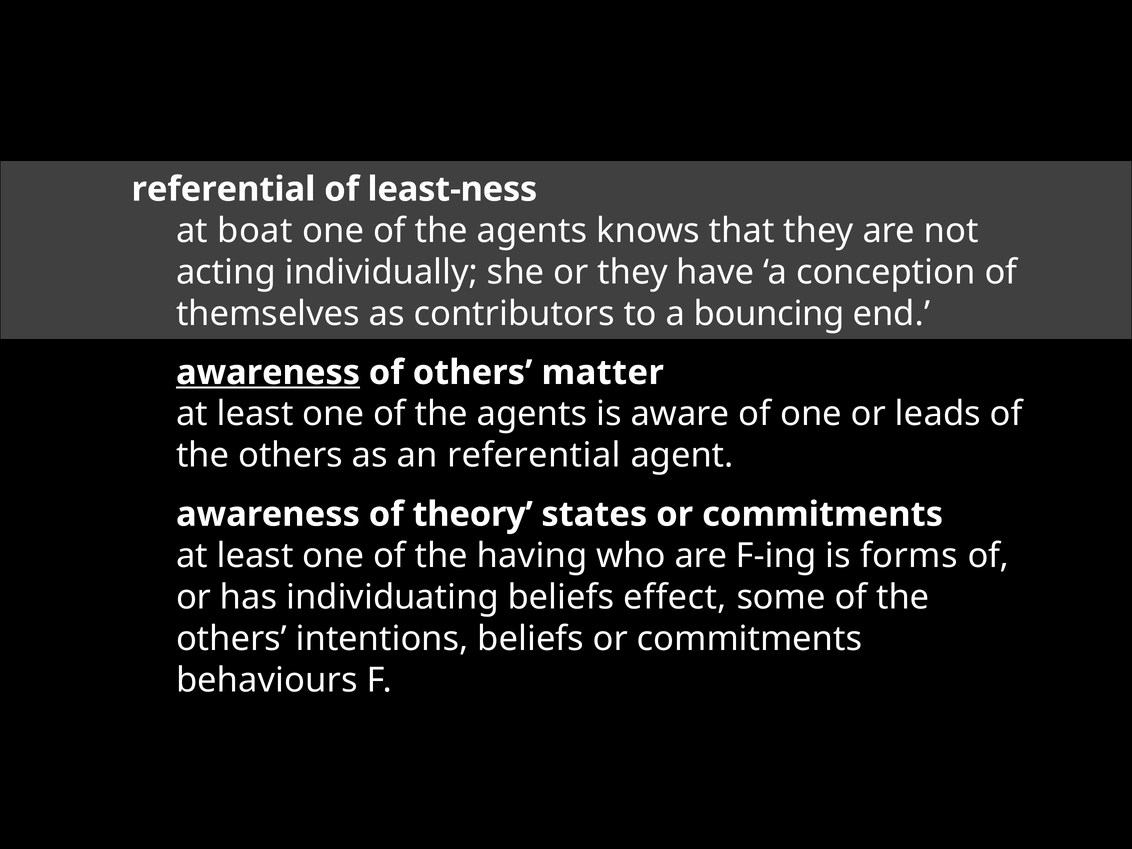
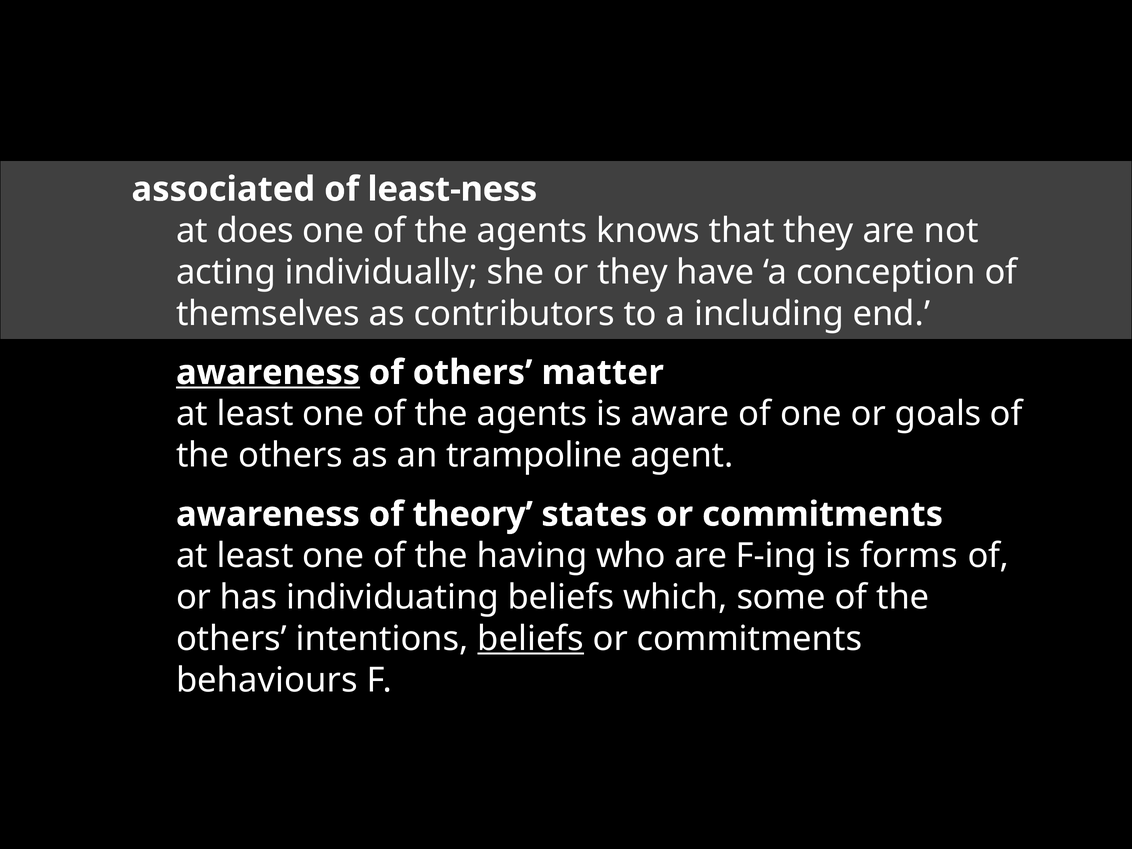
referential: referential -> associated (223, 189)
boat: boat -> does (255, 231)
bouncing: bouncing -> including (769, 314)
leads: leads -> goals (938, 414)
an referential: referential -> trampoline (534, 456)
effect: effect -> which (675, 597)
beliefs underline: none -> present (531, 639)
